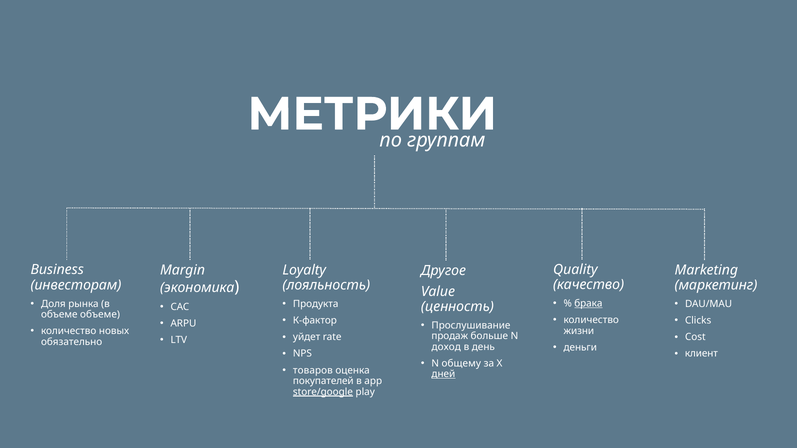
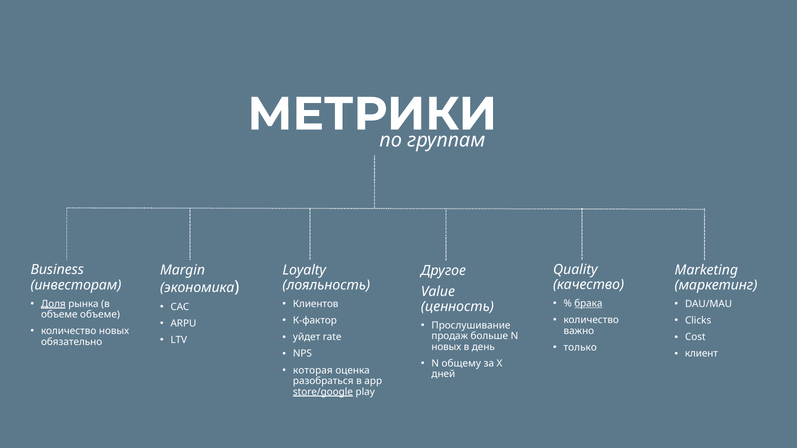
Доля underline: none -> present (53, 304)
Продукта: Продукта -> Клиентов (316, 304)
жизни: жизни -> важно (579, 331)
деньги: деньги -> только (580, 348)
доход: доход -> новых (446, 347)
товаров: товаров -> которая (313, 371)
дней underline: present -> none (443, 374)
покупателей: покупателей -> разобраться (323, 381)
